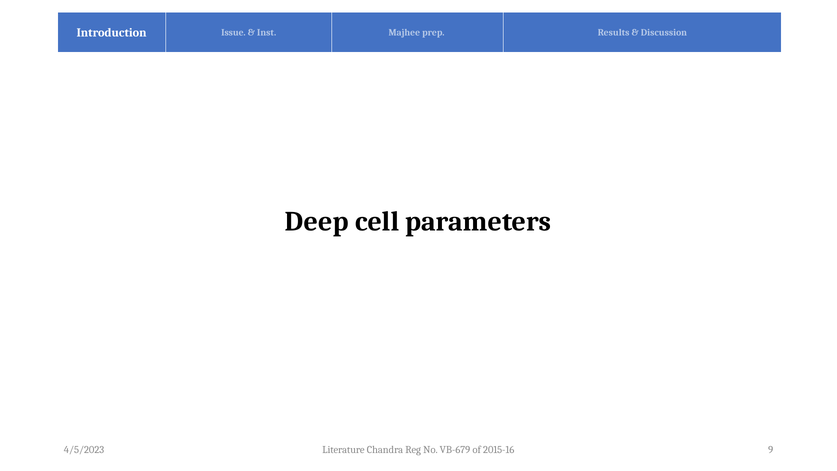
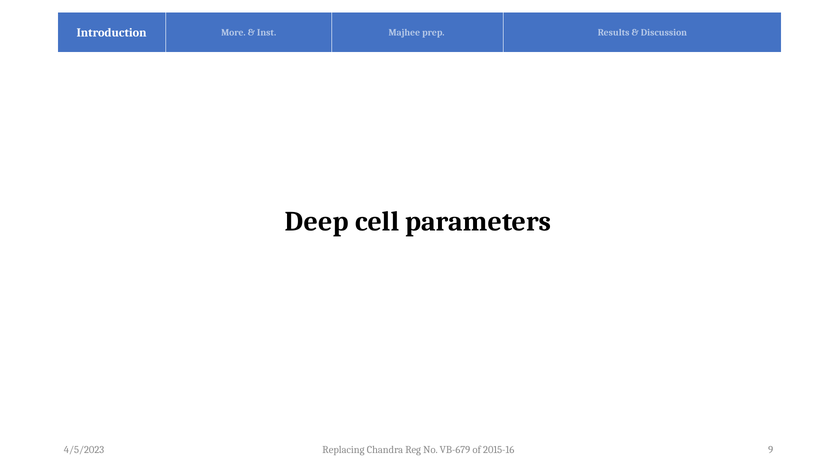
Issue: Issue -> More (233, 33)
Literature: Literature -> Replacing (343, 450)
